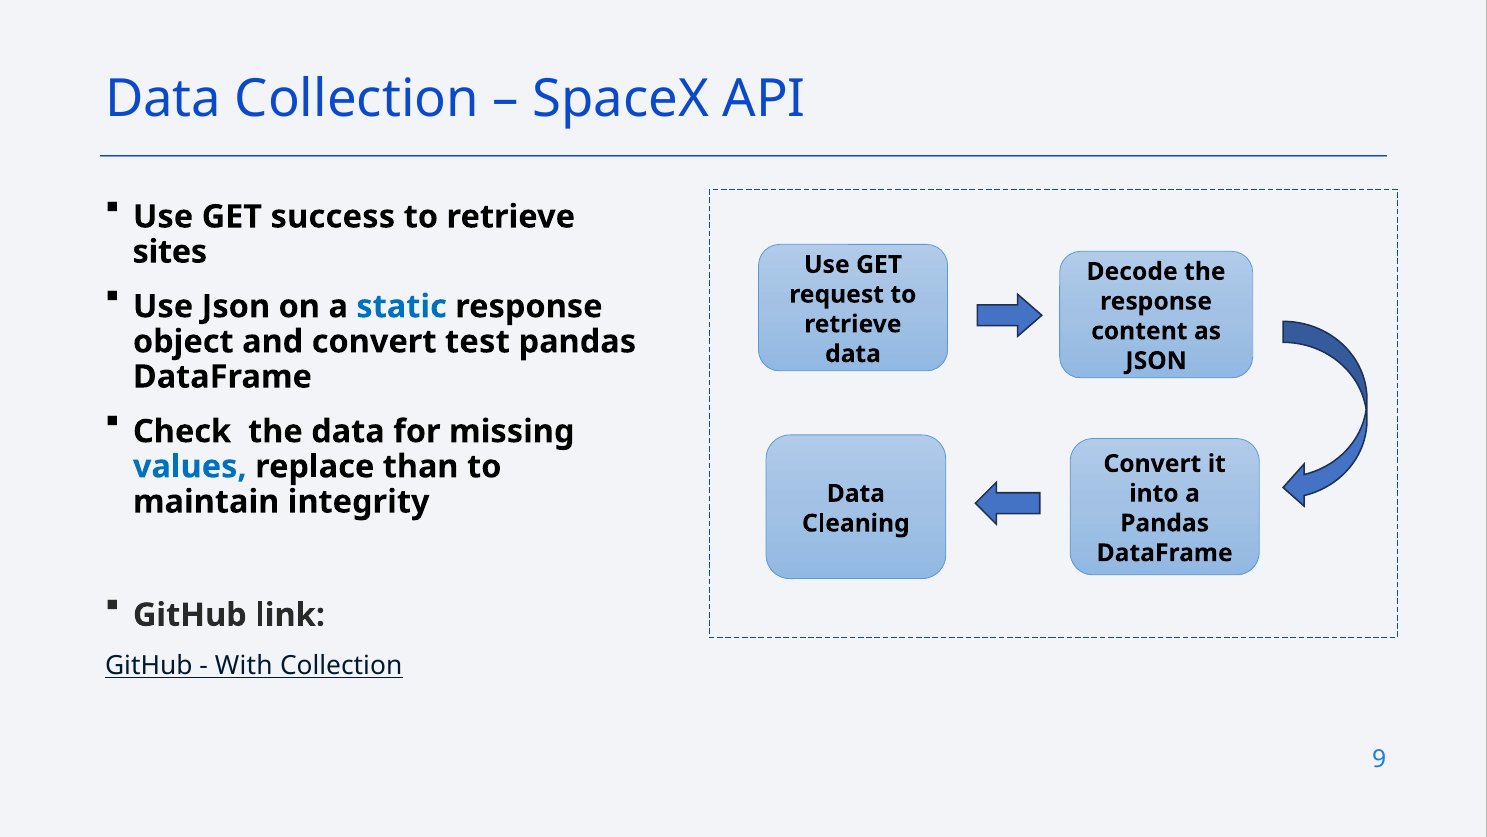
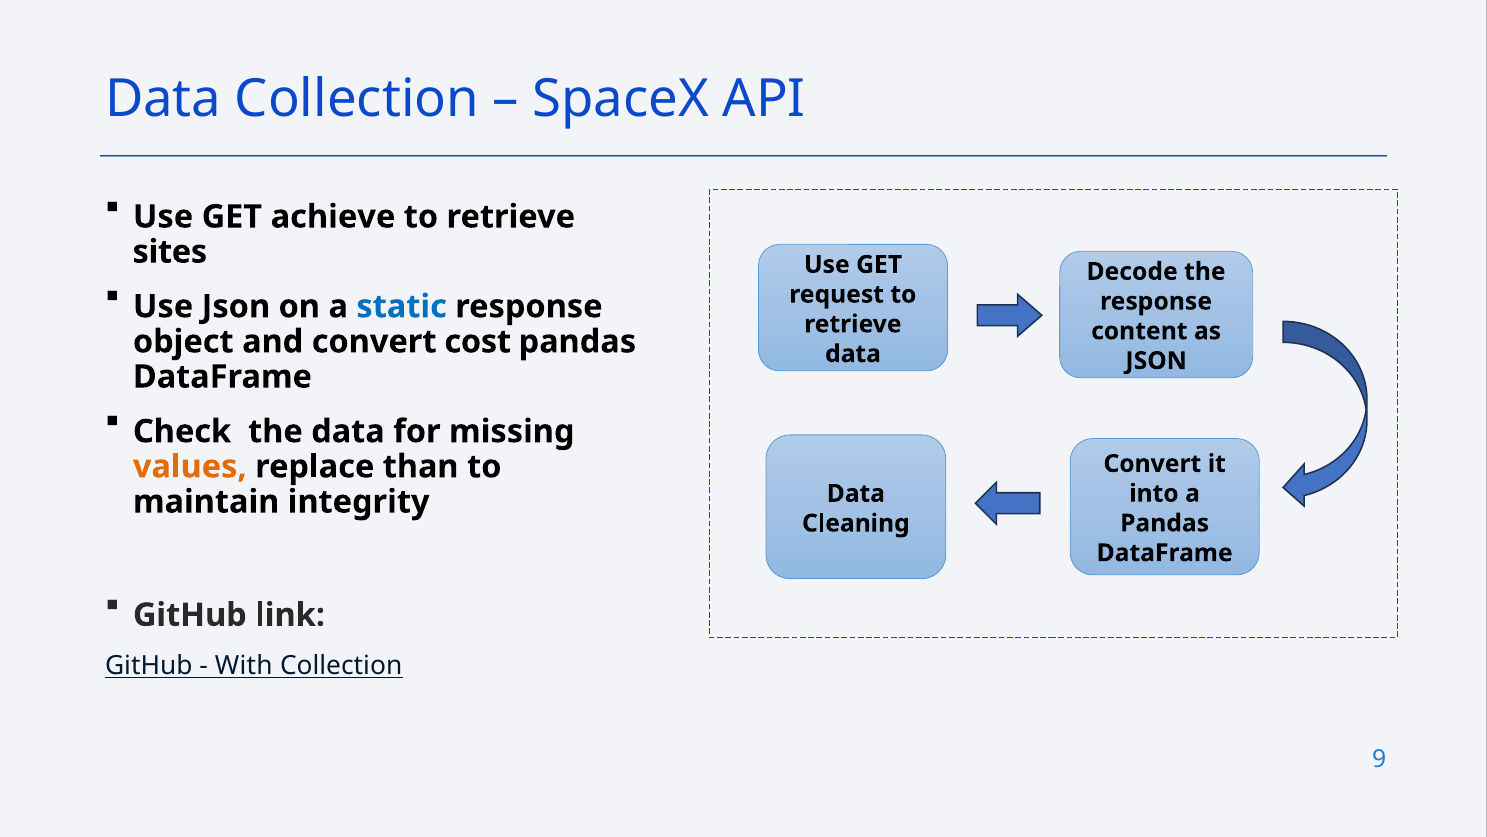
success: success -> achieve (333, 217)
test: test -> cost (478, 341)
values colour: blue -> orange (190, 466)
